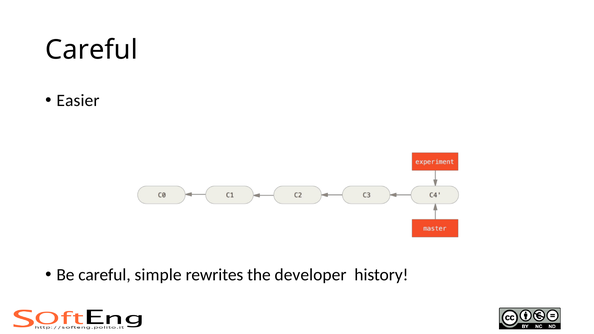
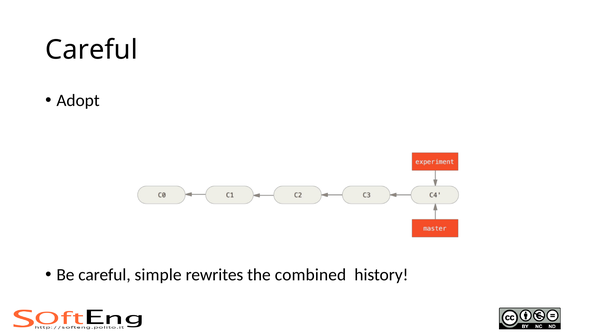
Easier: Easier -> Adopt (78, 100)
developer: developer -> combined (310, 275)
